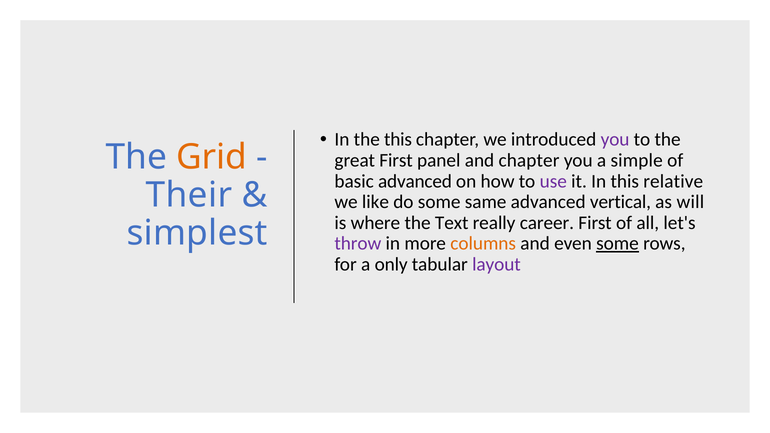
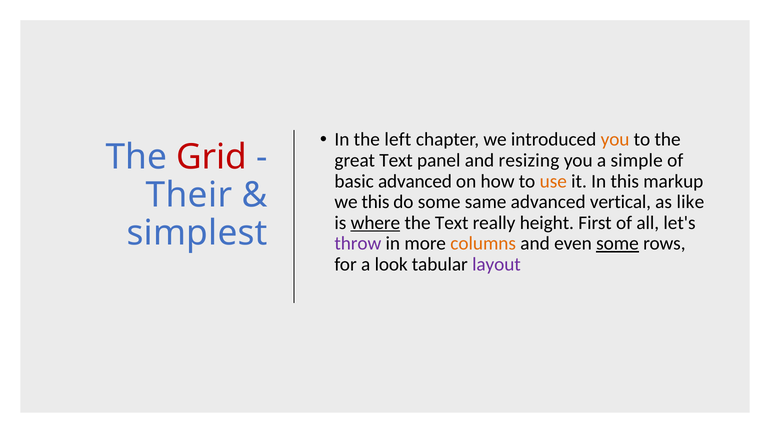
the this: this -> left (398, 140)
you colour: purple -> orange (615, 140)
Grid colour: orange -> red (212, 157)
great First: First -> Text (396, 160)
and chapter: chapter -> resizing (529, 160)
use colour: purple -> orange (553, 181)
relative: relative -> markup (673, 181)
we like: like -> this (376, 202)
will: will -> like (690, 202)
where underline: none -> present (375, 223)
career: career -> height (547, 223)
only: only -> look (391, 264)
